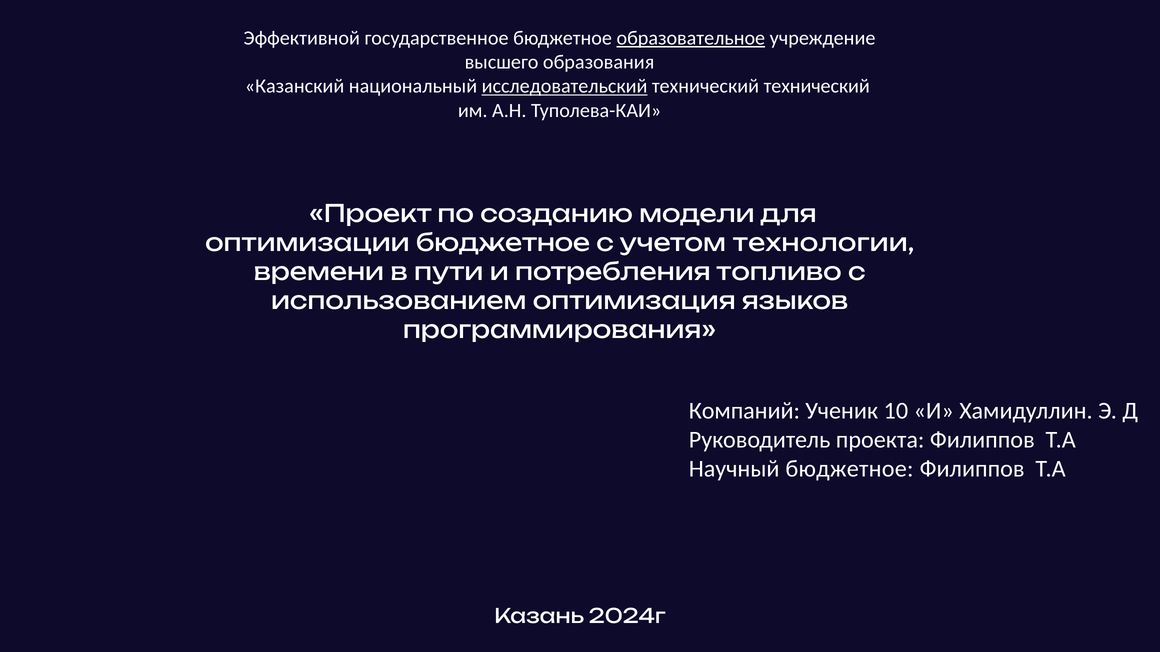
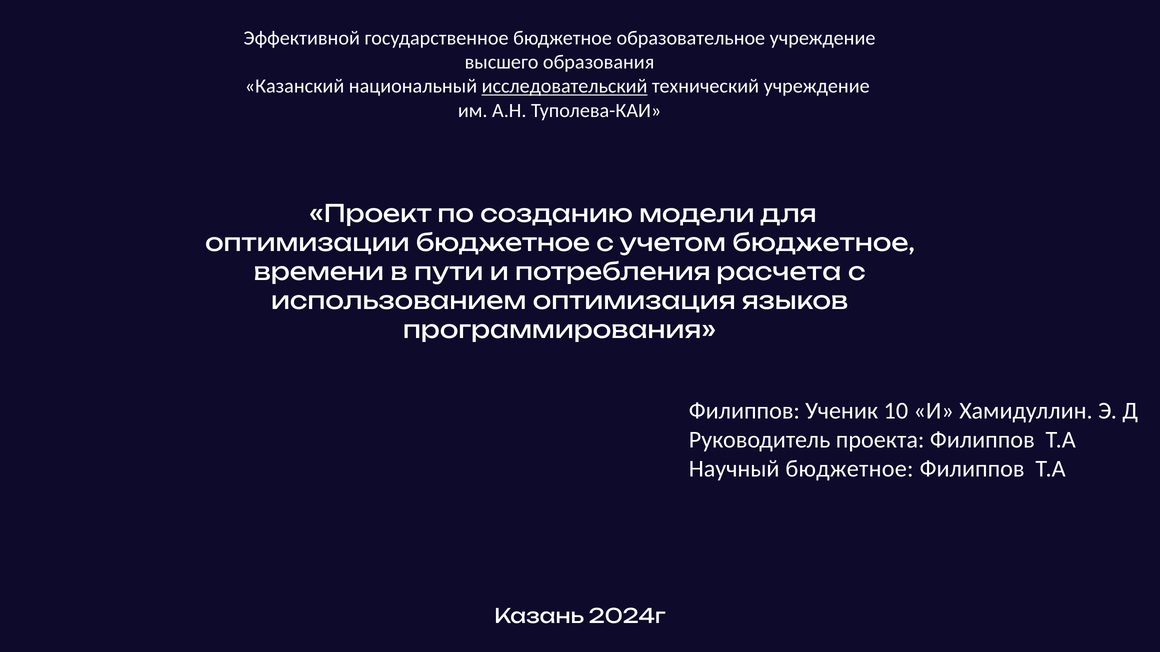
образовательное underline: present -> none (691, 38)
технический технический: технический -> учреждение (817, 86)
учетом технологии: технологии -> бюджетное (824, 243)
топливо: топливо -> расчета (779, 272)
Компаний: Компаний -> Филиппов (744, 411)
